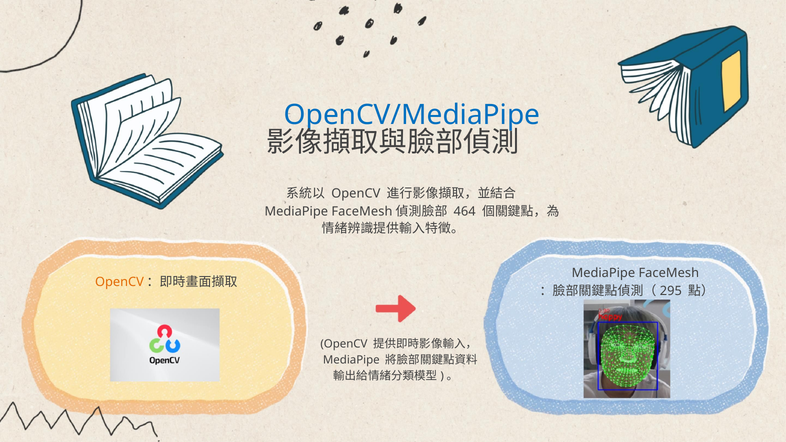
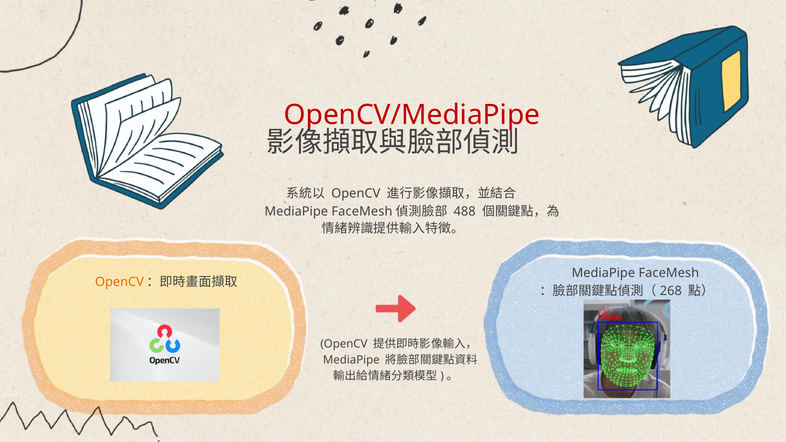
OpenCV/MediaPipe colour: blue -> red (412, 115)
464: 464 -> 488 (465, 212)
295: 295 -> 268 (671, 291)
